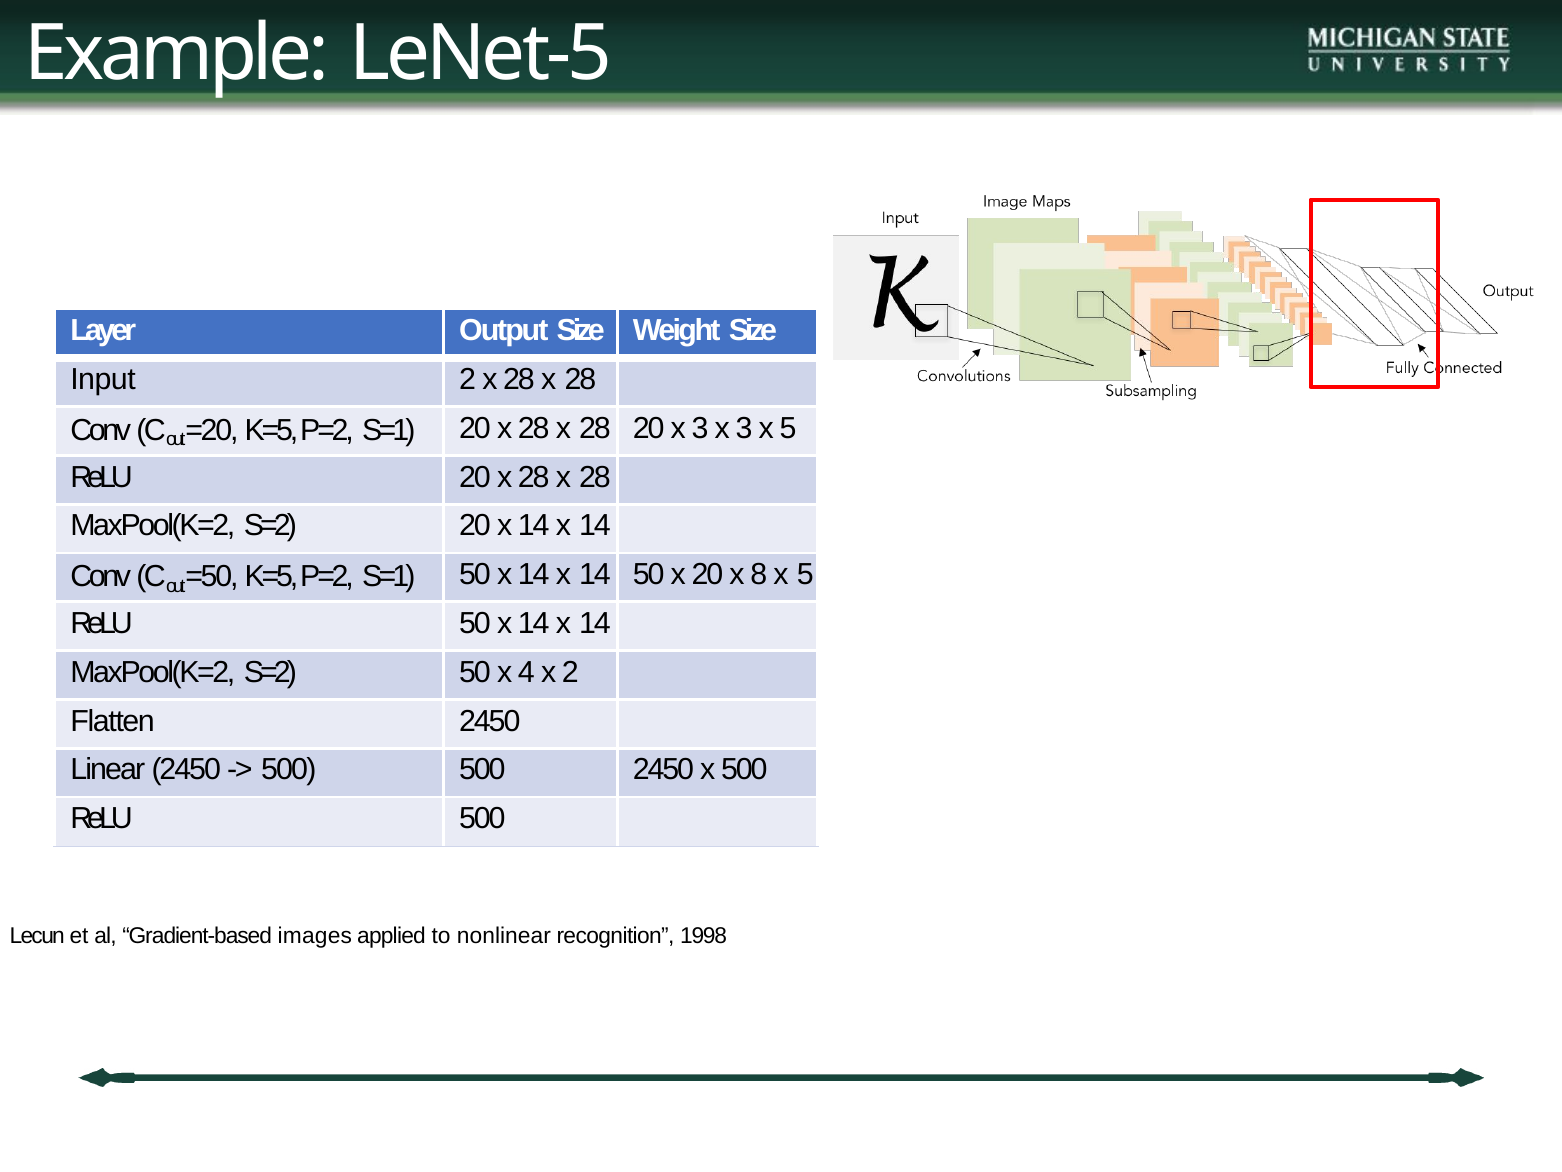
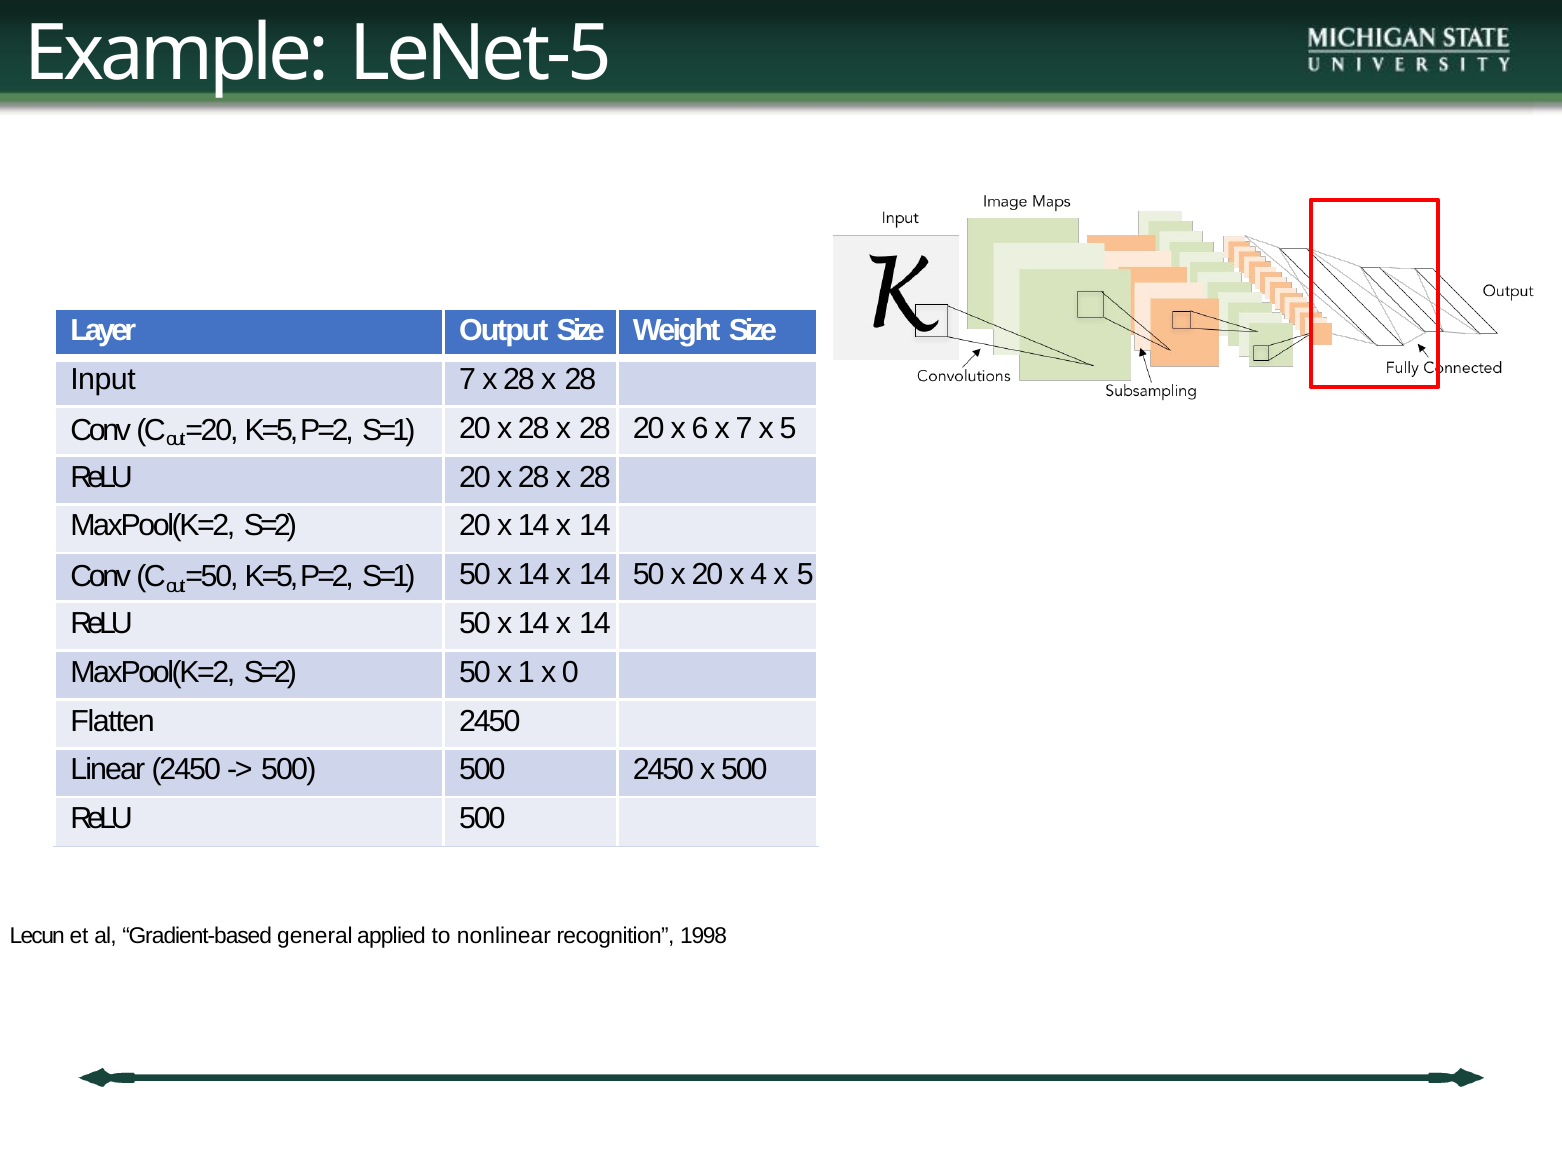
Input 2: 2 -> 7 (468, 379)
20 x 3: 3 -> 6 (700, 428)
3: 3 -> 7 (744, 428)
8: 8 -> 4 (759, 574)
4: 4 -> 1 (526, 672)
x 2: 2 -> 0 (570, 672)
images: images -> general (315, 935)
